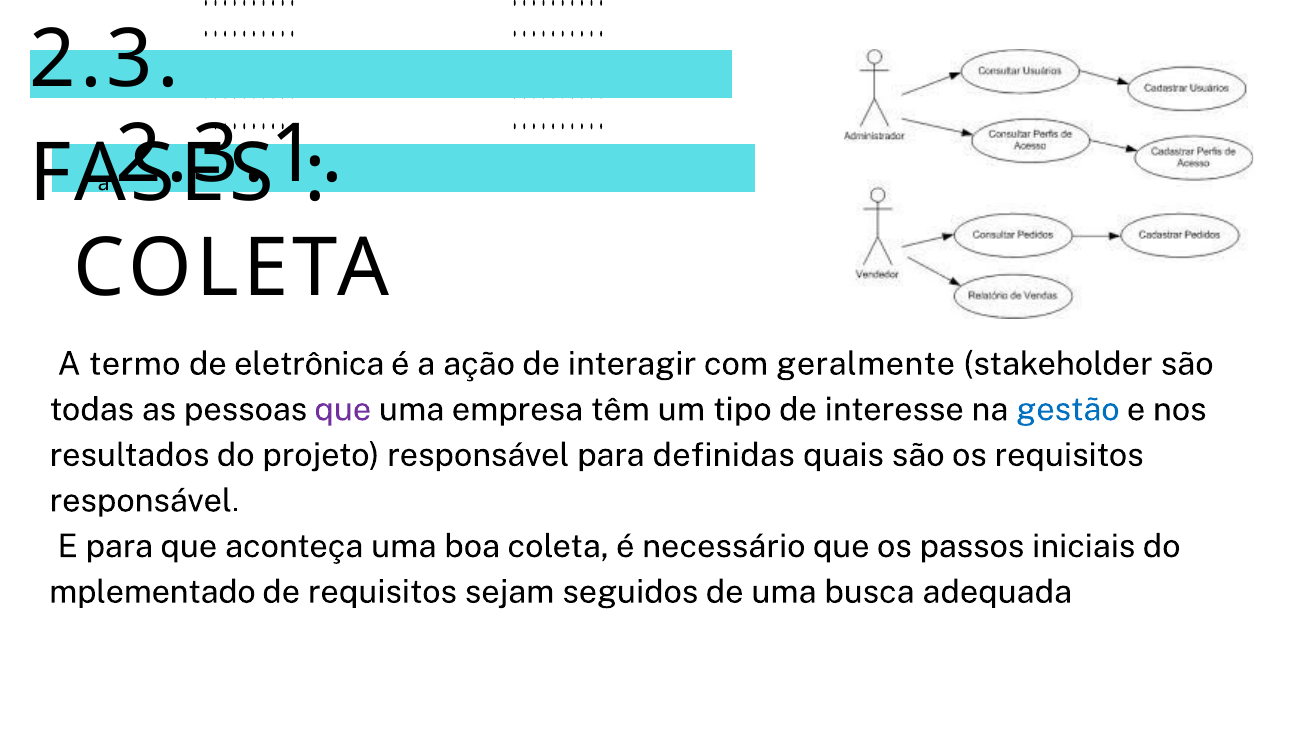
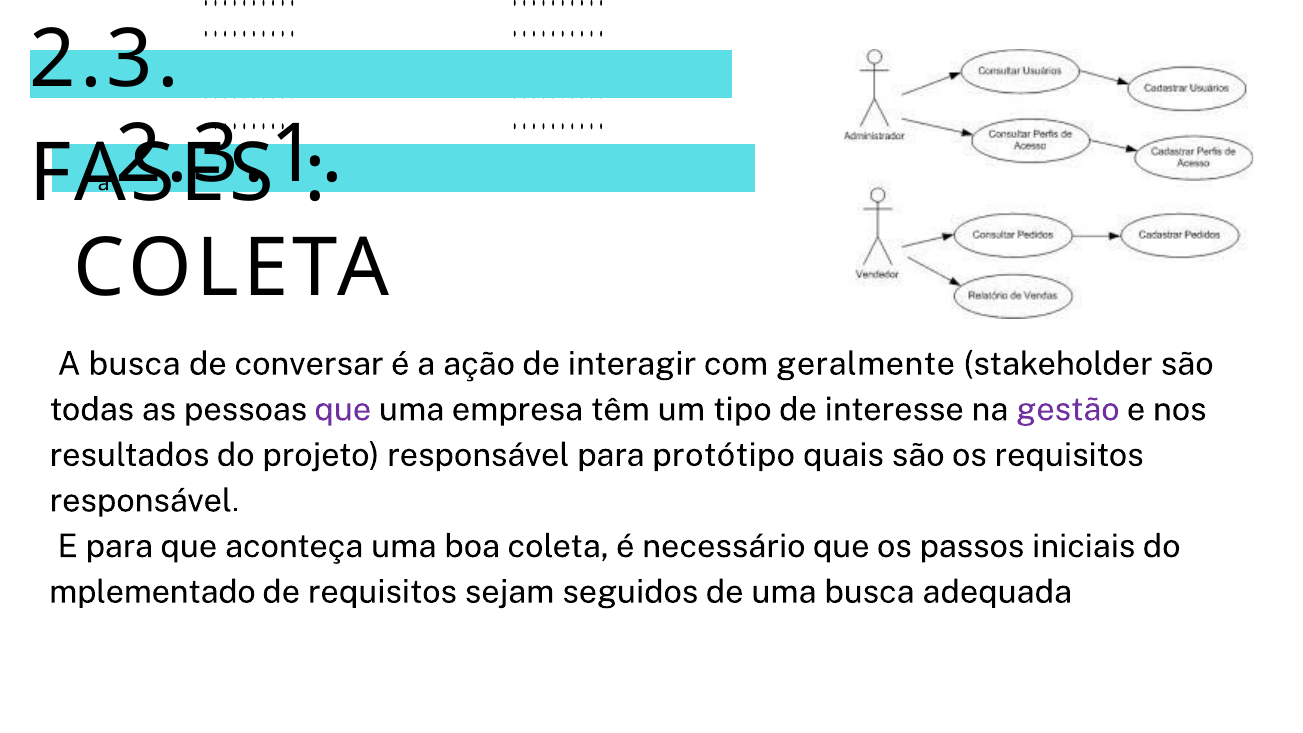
A termo: termo -> busca (135, 364)
eletrônica: eletrônica -> conversar (309, 364)
gestão colour: blue -> purple (1068, 409)
definidas: definidas -> protótipo (724, 455)
